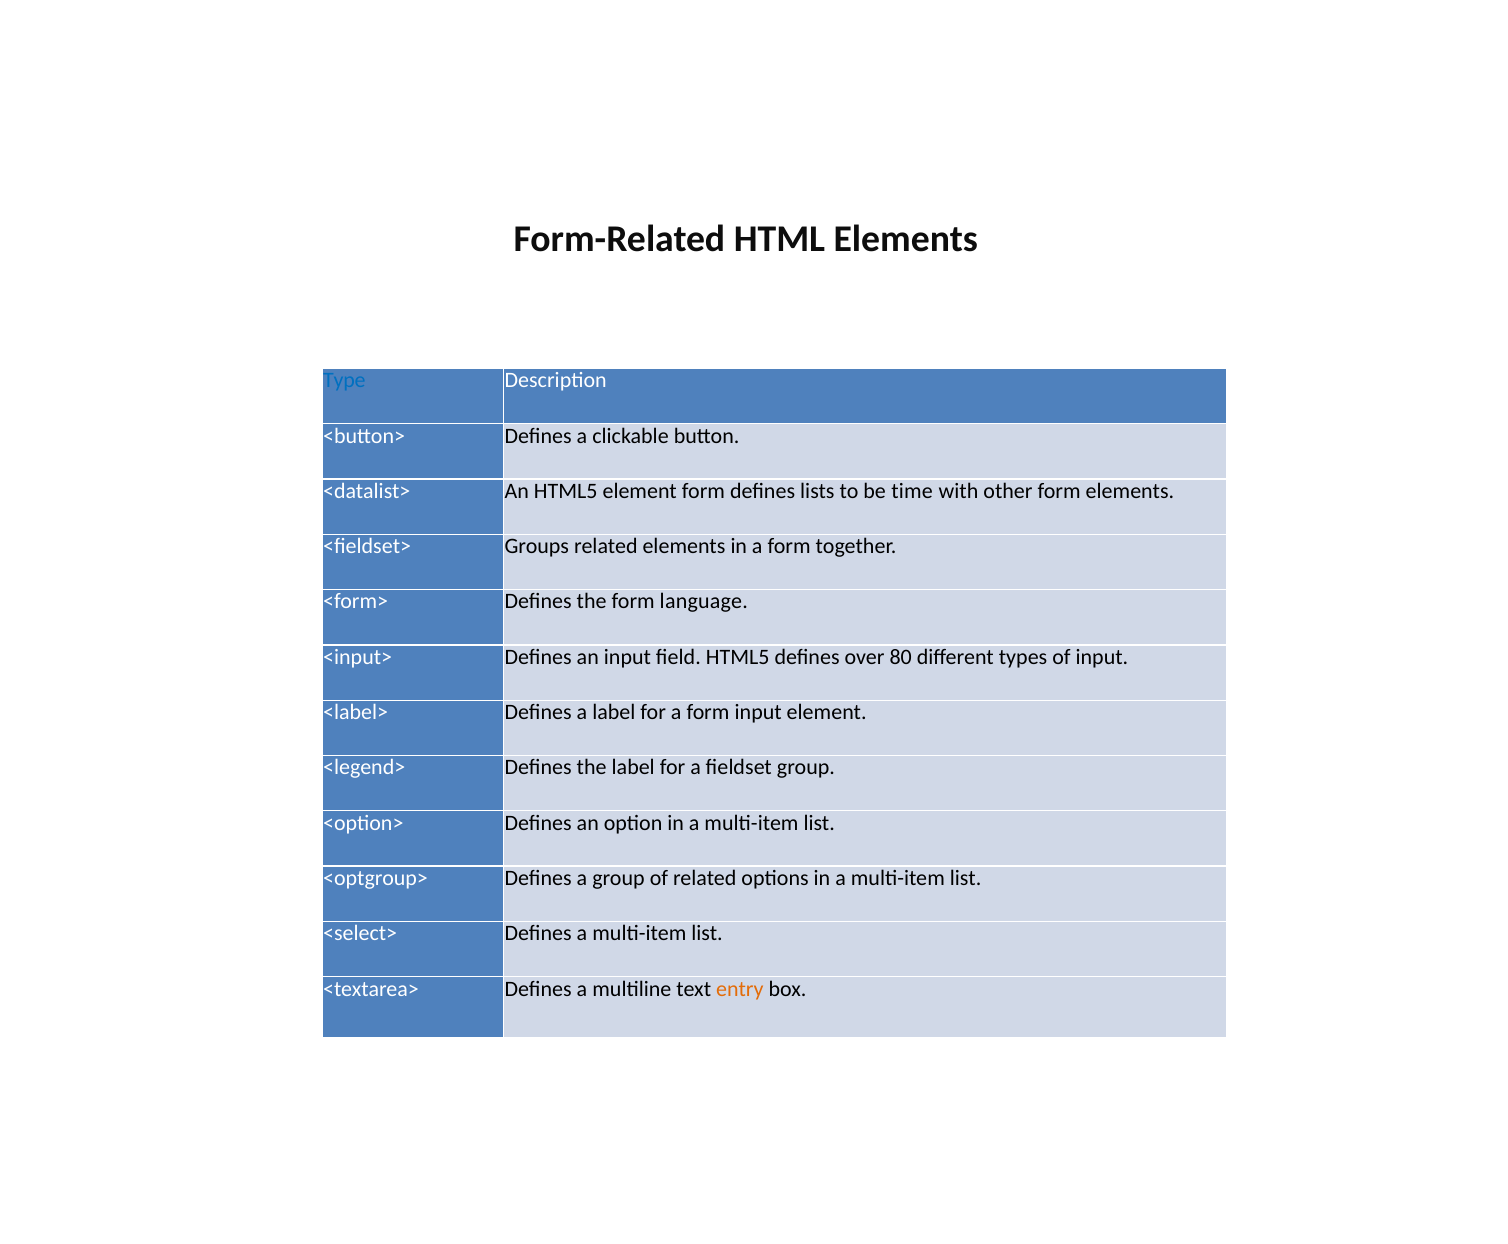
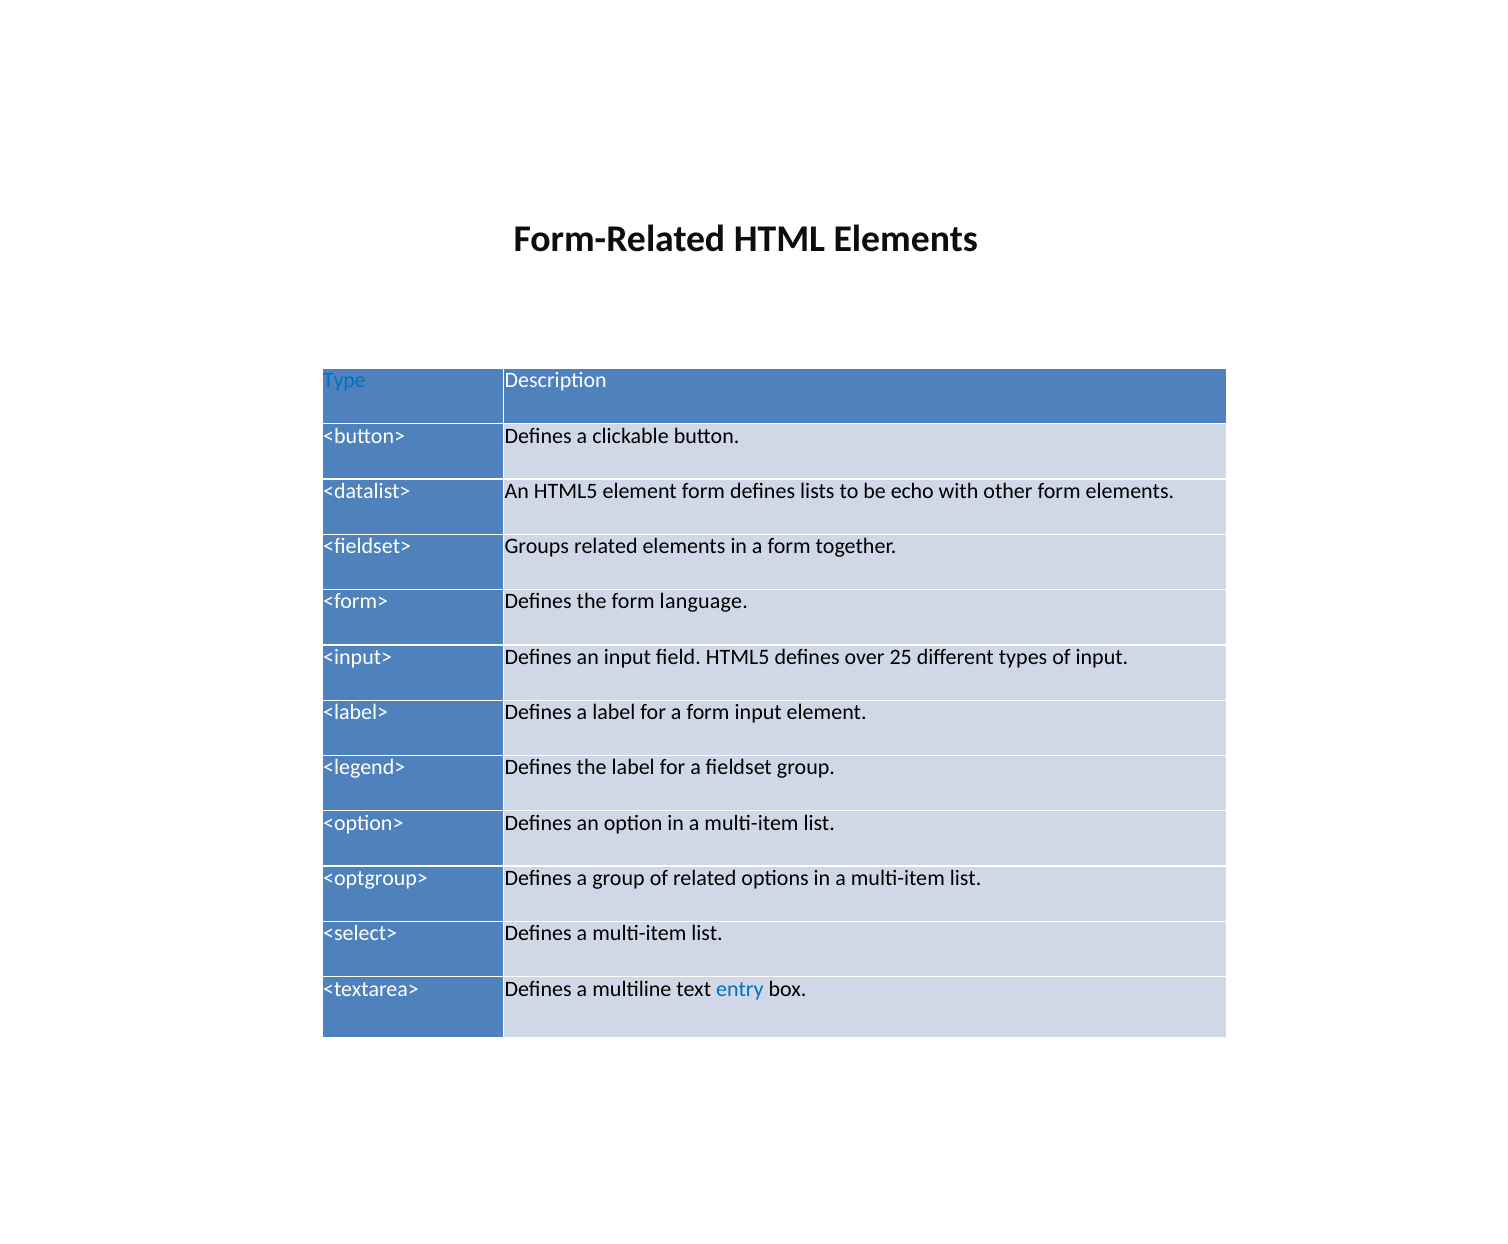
time: time -> echo (912, 491)
80: 80 -> 25 (901, 657)
entry colour: orange -> blue (740, 989)
